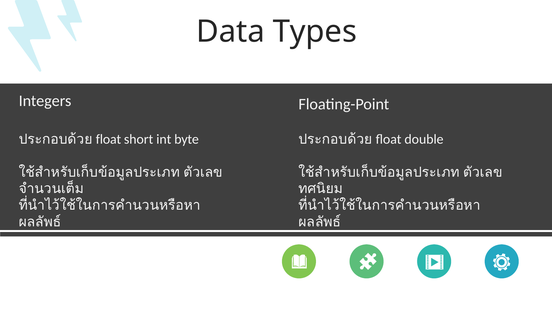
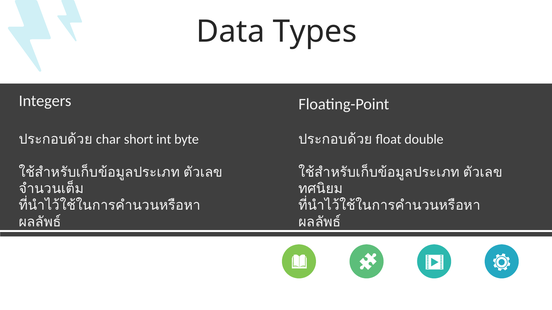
float: float -> char (108, 139)
